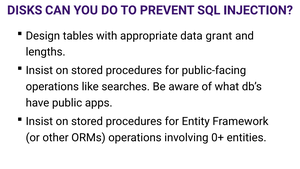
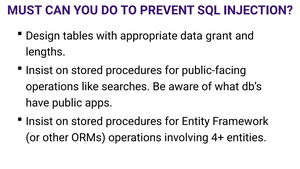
DISKS: DISKS -> MUST (25, 10)
0+: 0+ -> 4+ (218, 137)
